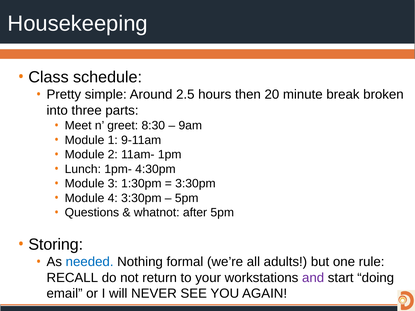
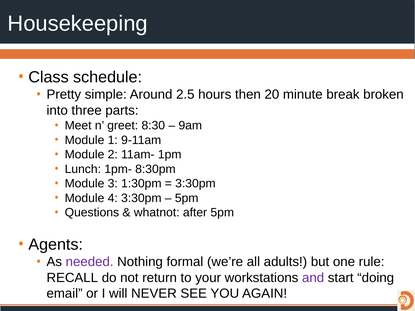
4:30pm: 4:30pm -> 8:30pm (155, 169)
Storing: Storing -> Agents (56, 245)
needed colour: blue -> purple (90, 262)
